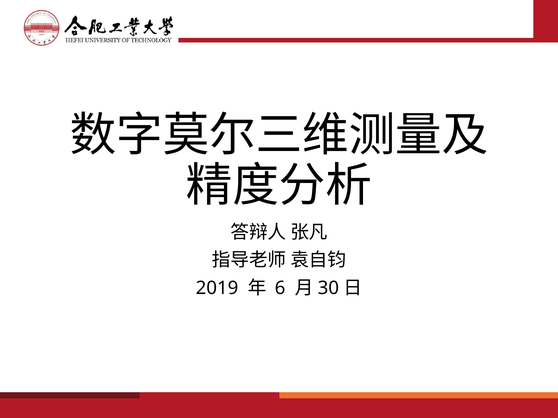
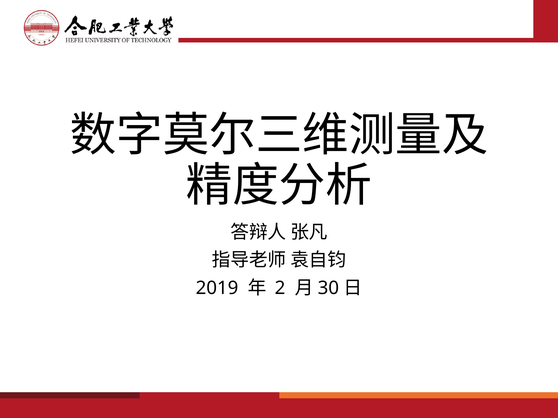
6: 6 -> 2 (280, 288)
